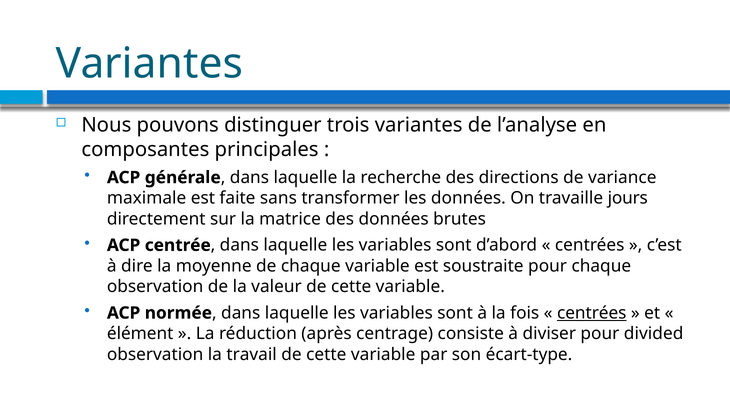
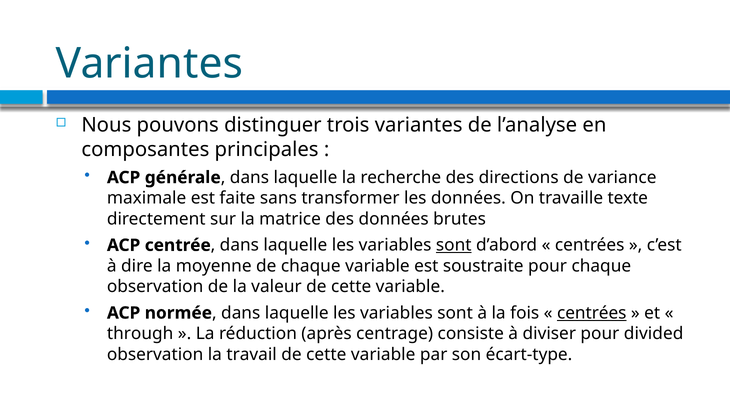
jours: jours -> texte (628, 198)
sont underline: none -> present (454, 245)
élément: élément -> through (140, 333)
